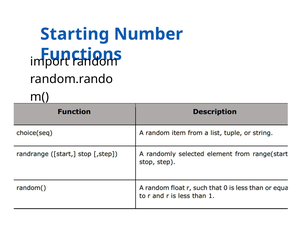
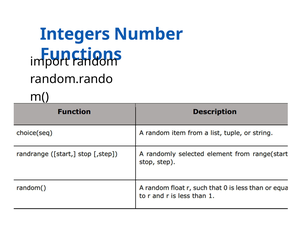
Starting: Starting -> Integers (75, 34)
